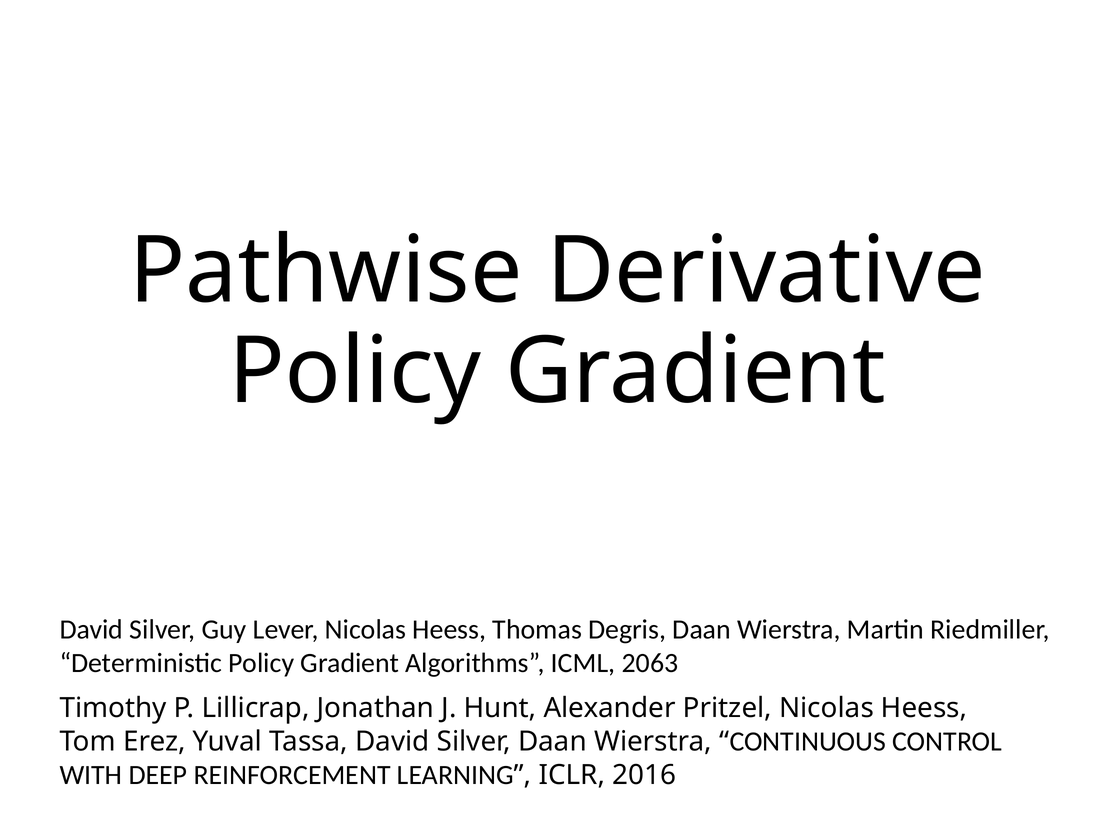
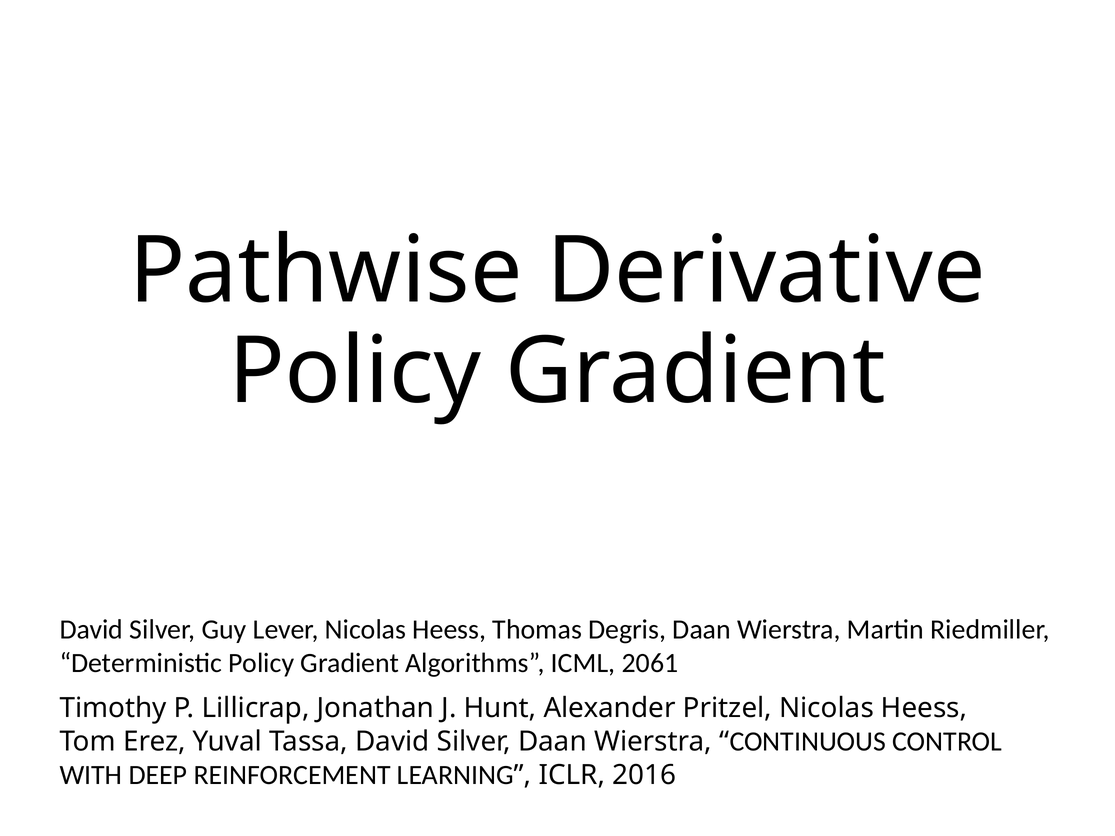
2063: 2063 -> 2061 (650, 663)
